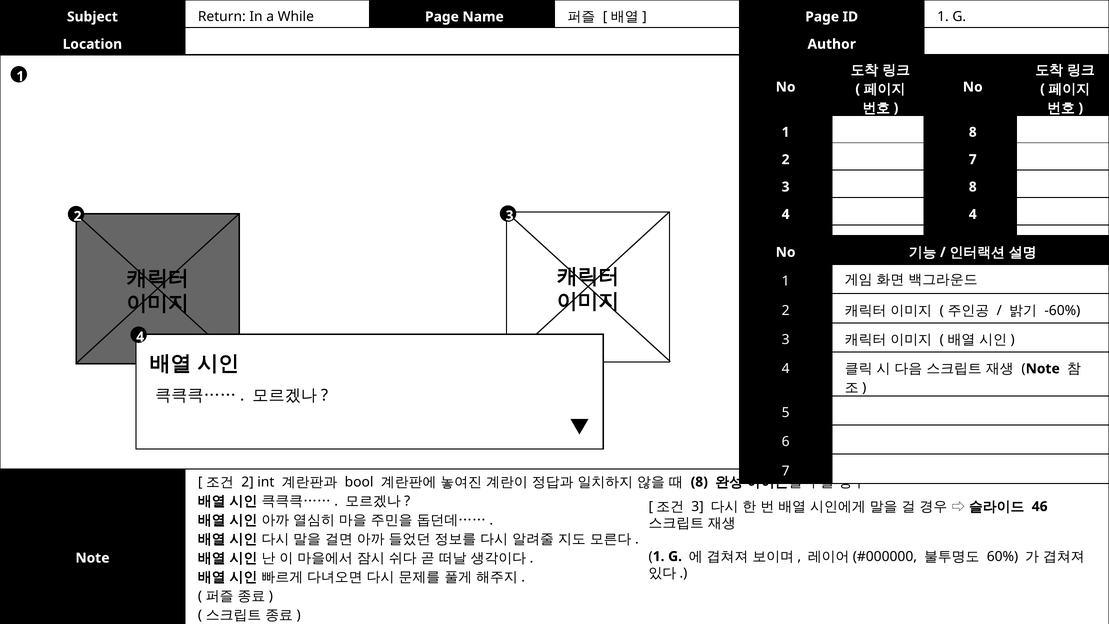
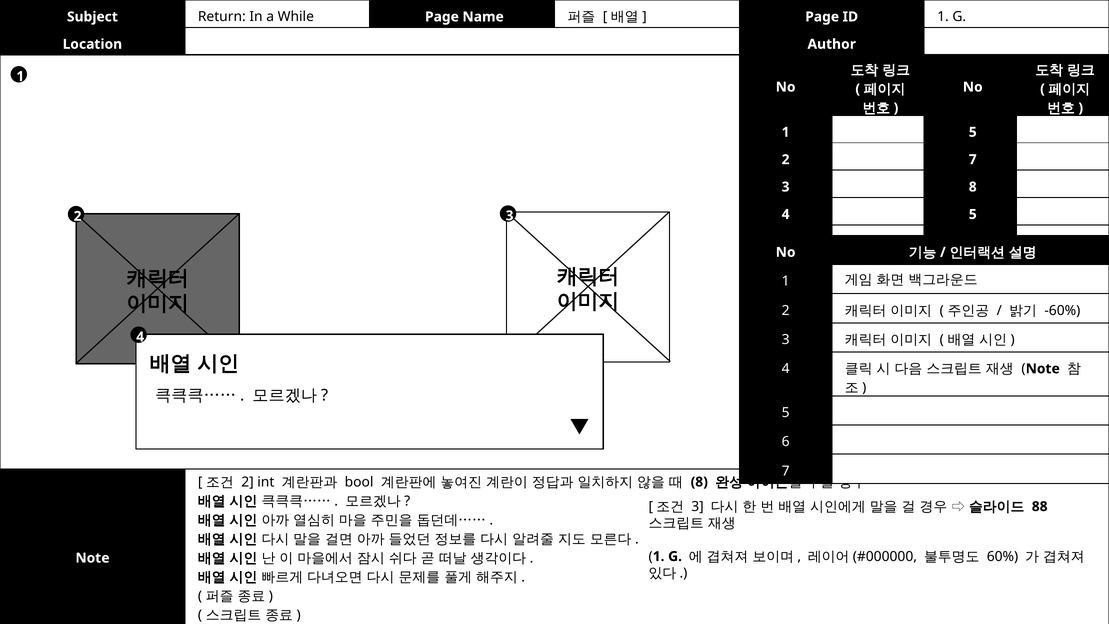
1 8: 8 -> 5 (973, 132)
4 4: 4 -> 5 (973, 214)
46: 46 -> 88 (1040, 506)
